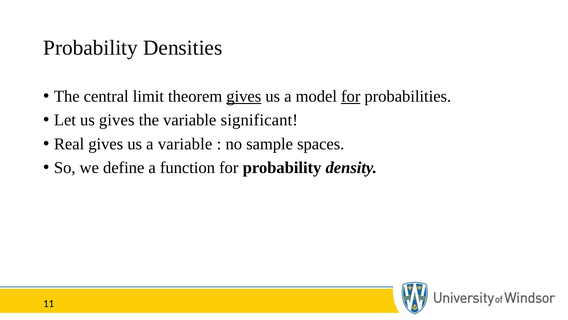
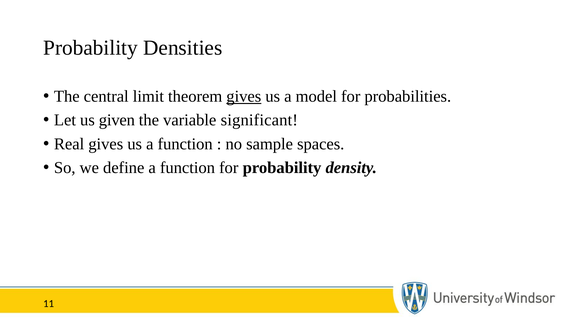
for underline: present -> none (351, 96)
us gives: gives -> given (117, 120)
us a variable: variable -> function (185, 144)
